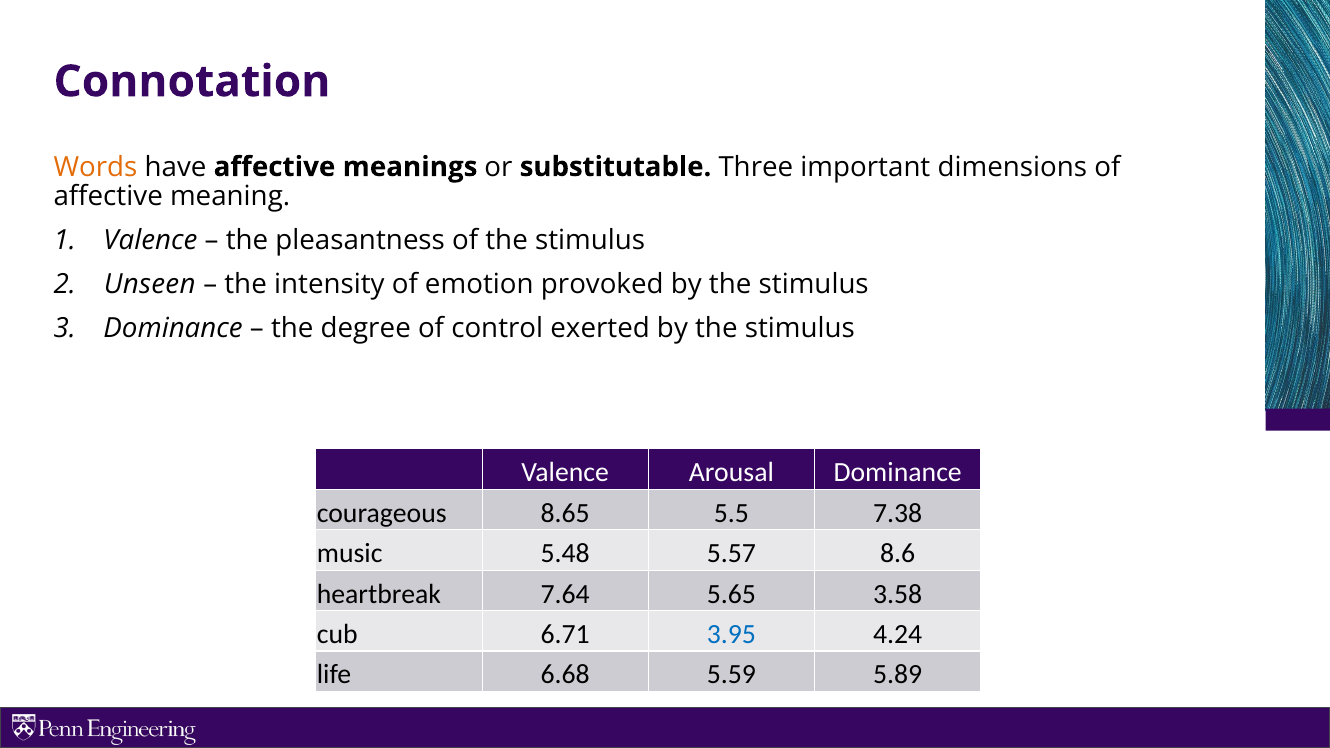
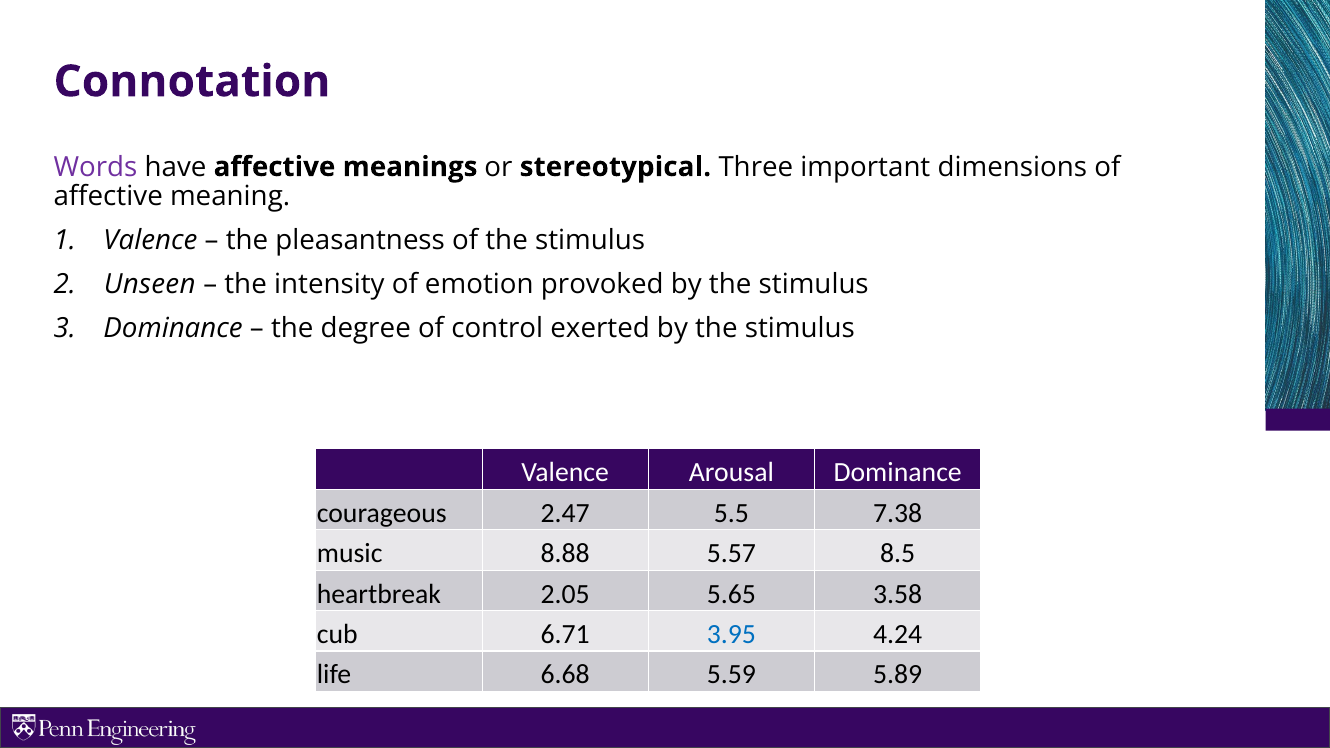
Words colour: orange -> purple (95, 167)
substitutable: substitutable -> stereotypical (615, 167)
8.65: 8.65 -> 2.47 (565, 513)
5.48: 5.48 -> 8.88 (565, 554)
8.6: 8.6 -> 8.5 (898, 554)
7.64: 7.64 -> 2.05 (565, 594)
